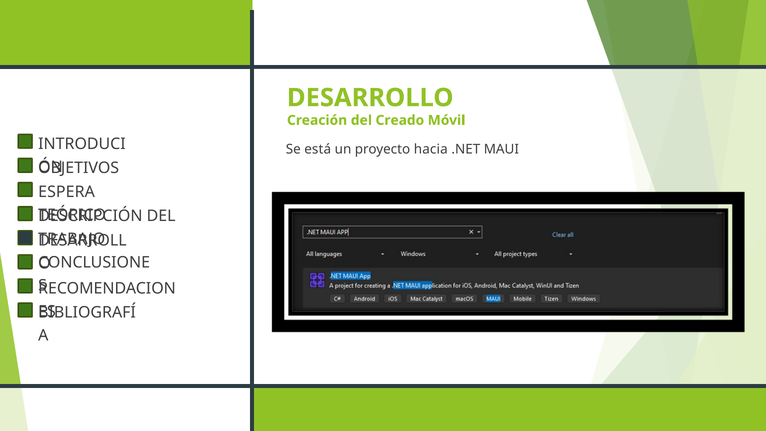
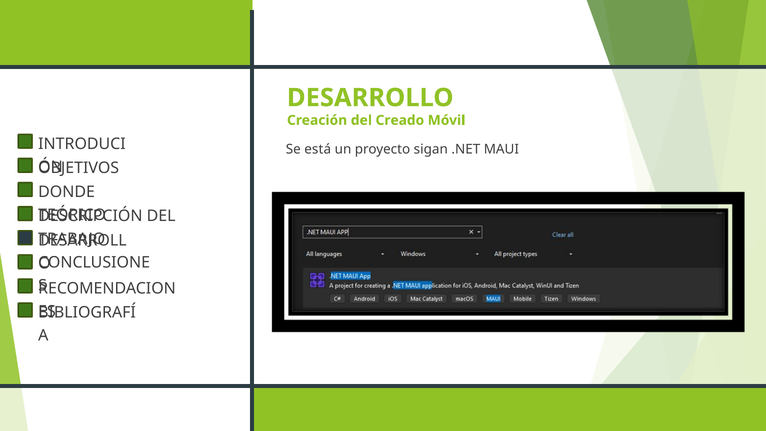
hacia: hacia -> sigan (431, 149)
ESPERA: ESPERA -> DONDE (67, 192)
